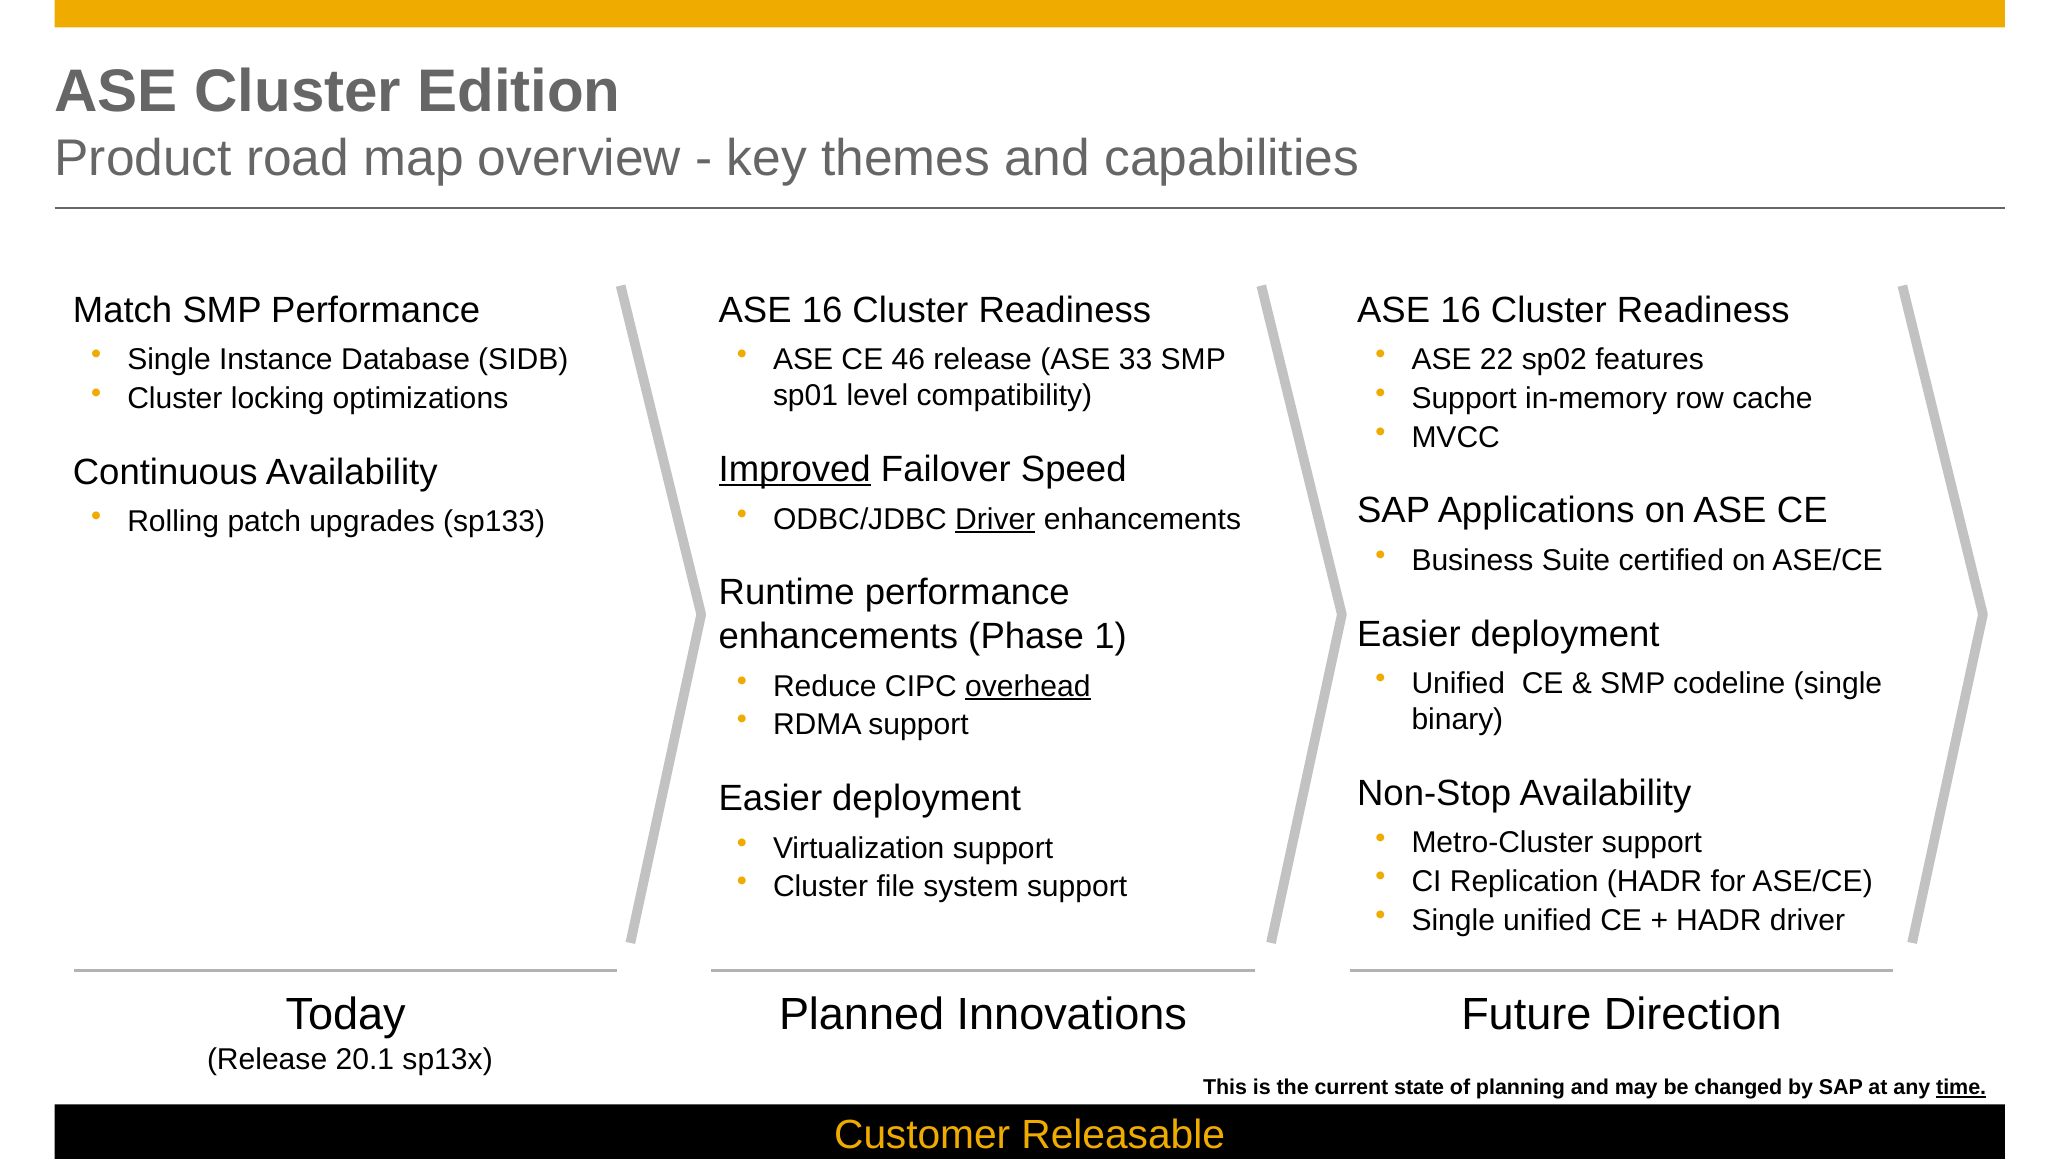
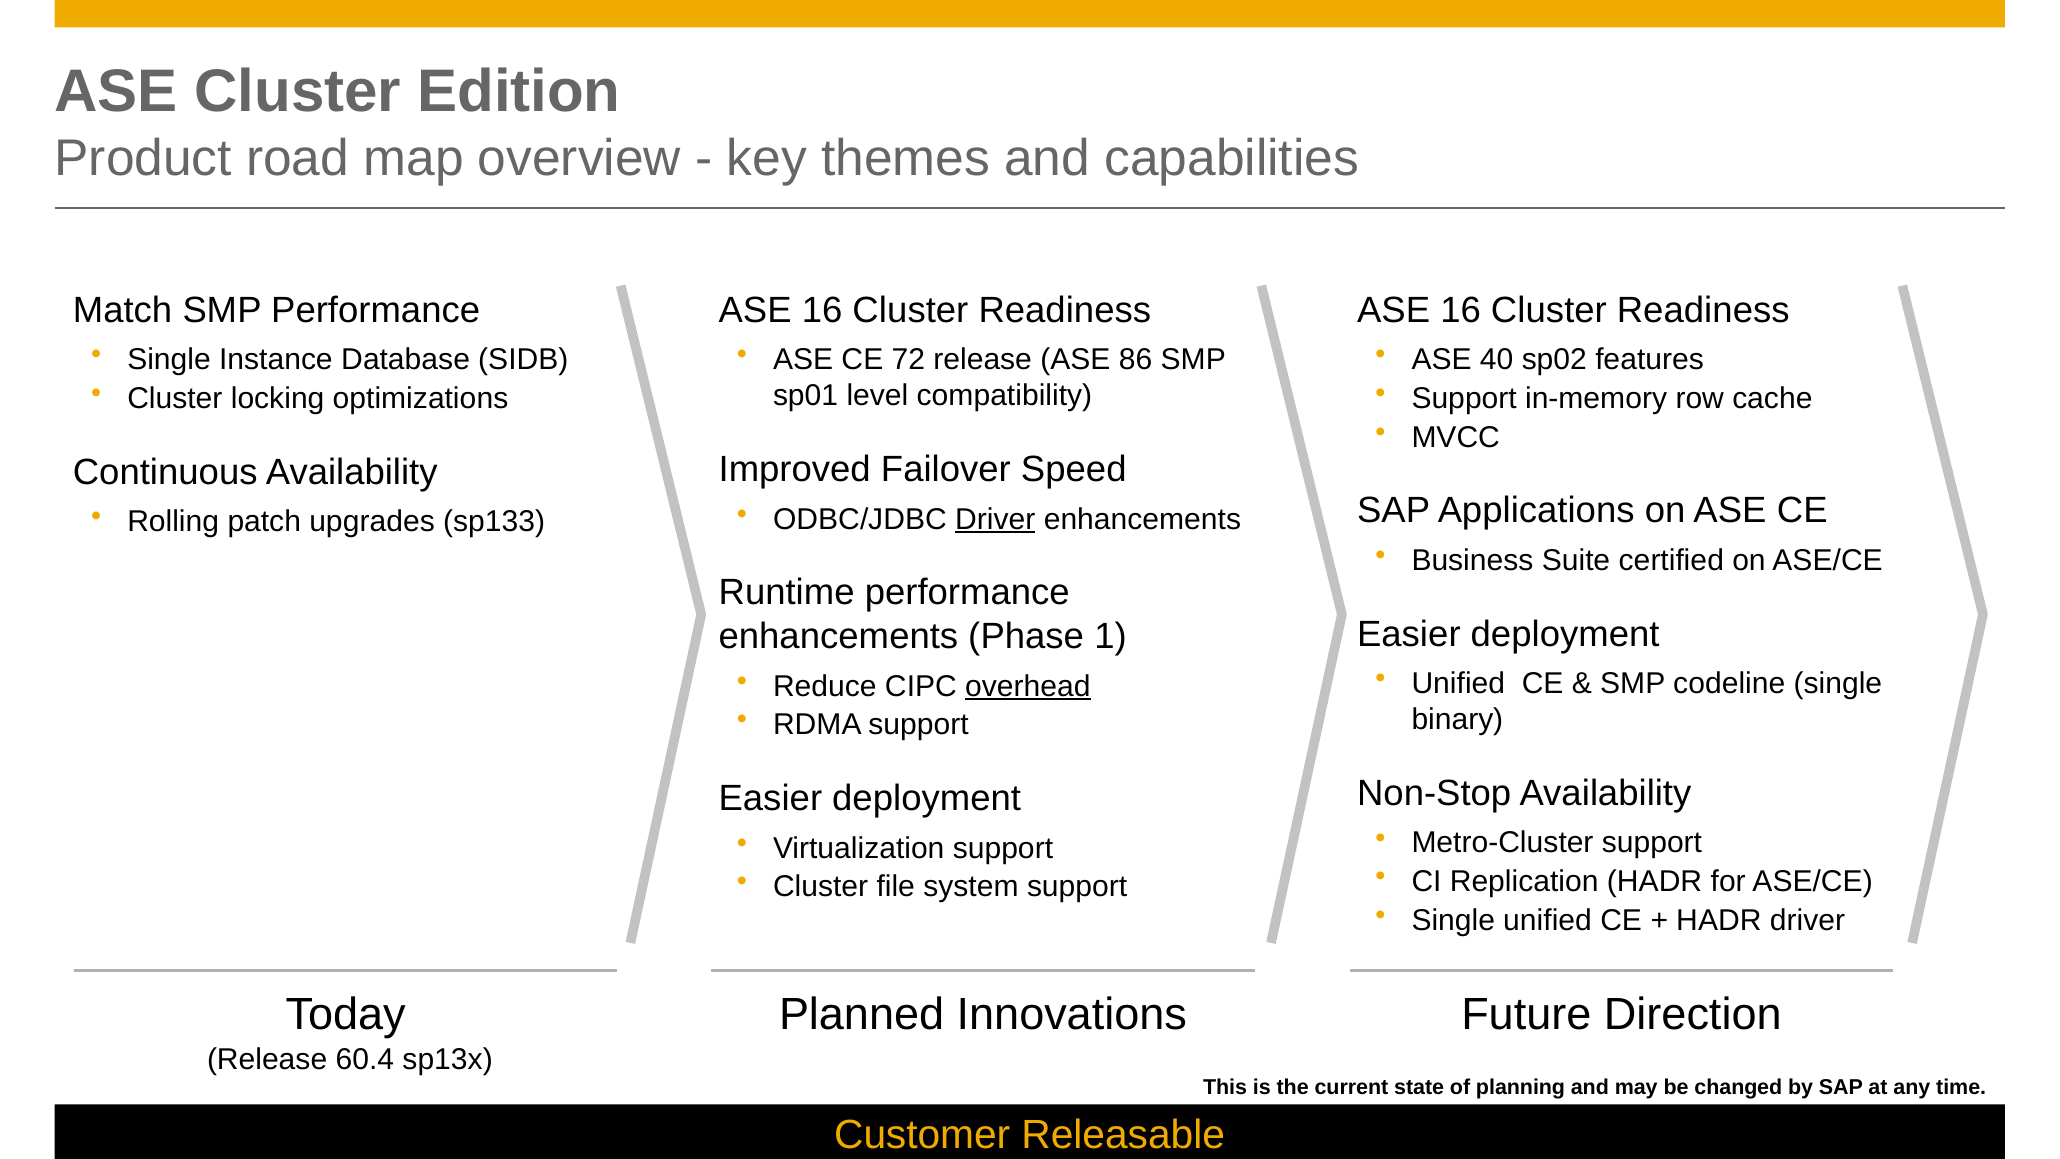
46: 46 -> 72 (908, 360)
33: 33 -> 86 (1136, 360)
22: 22 -> 40 (1497, 360)
Improved underline: present -> none (795, 469)
20.1: 20.1 -> 60.4 (365, 1059)
time underline: present -> none (1961, 1088)
